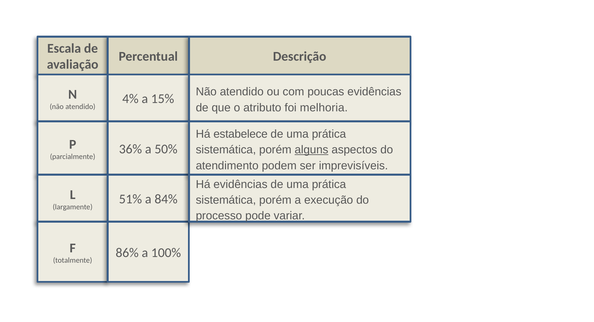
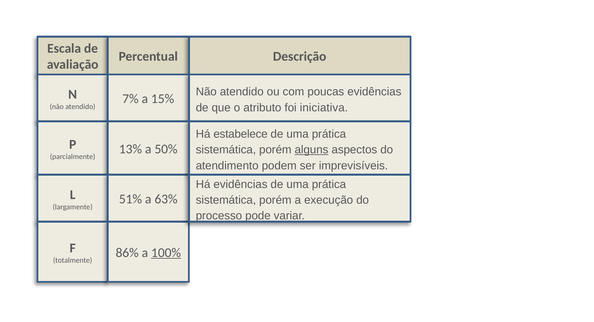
4%: 4% -> 7% (130, 99)
melhoria: melhoria -> iniciativa (324, 108)
36%: 36% -> 13% (130, 149)
84%: 84% -> 63% (166, 199)
100% underline: none -> present (166, 253)
